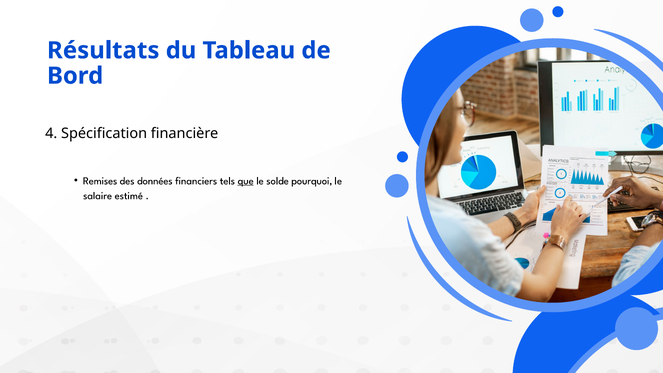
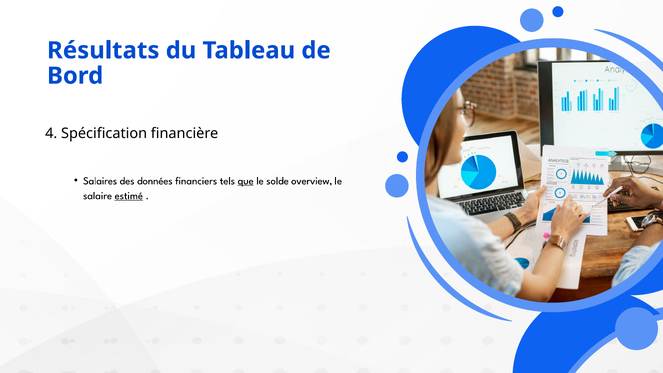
Remises: Remises -> Salaires (100, 181)
pourquoi: pourquoi -> overview (312, 181)
estimé underline: none -> present (129, 196)
